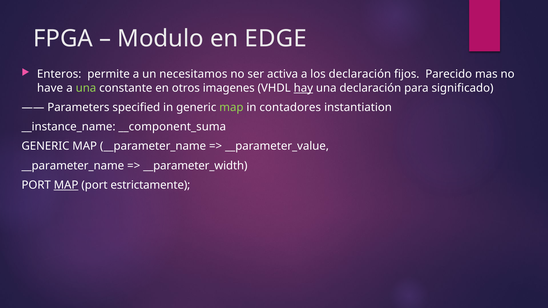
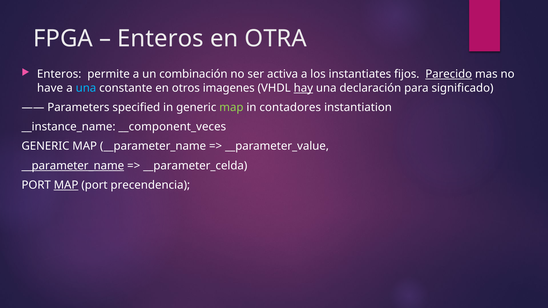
Modulo: Modulo -> Enteros (161, 38)
EDGE: EDGE -> OTRA (276, 38)
necesitamos: necesitamos -> combinación (193, 74)
los declaración: declaración -> instantiates (360, 74)
Parecido underline: none -> present (449, 74)
una colour: light green -> light blue (86, 88)
__component_suma: __component_suma -> __component_veces (172, 127)
__parameter_name underline: none -> present (73, 166)
__parameter_width: __parameter_width -> __parameter_celda (195, 166)
estrictamente: estrictamente -> precendencia (150, 185)
